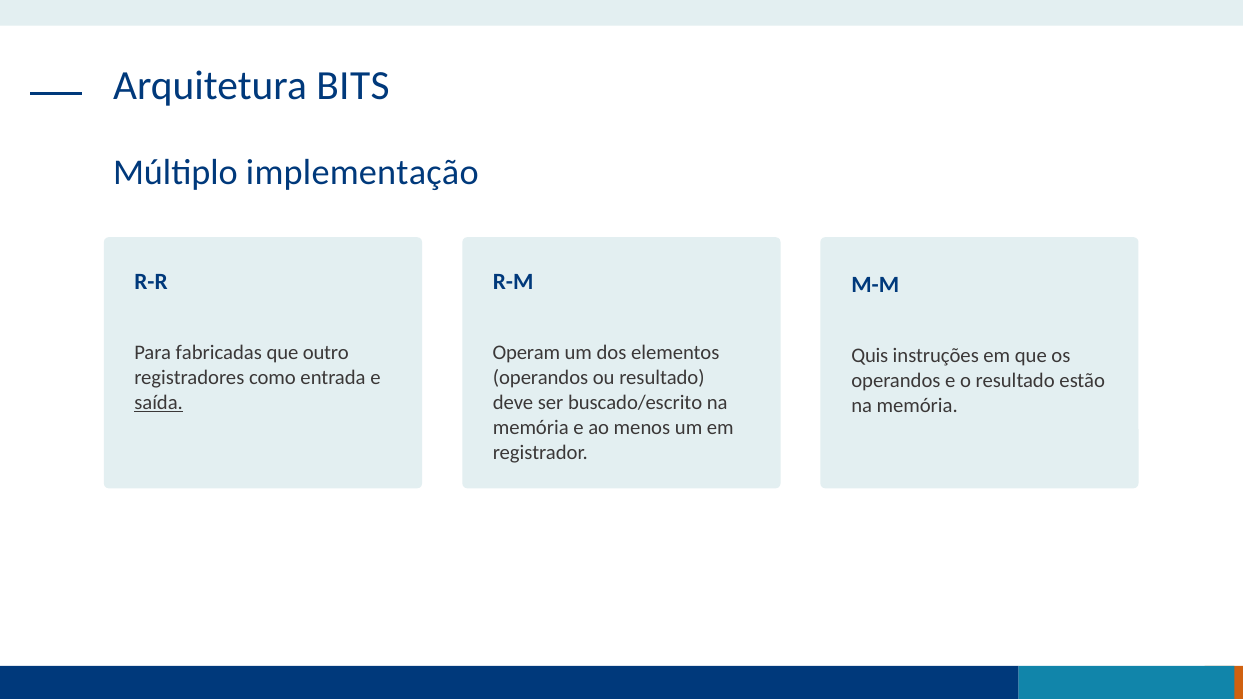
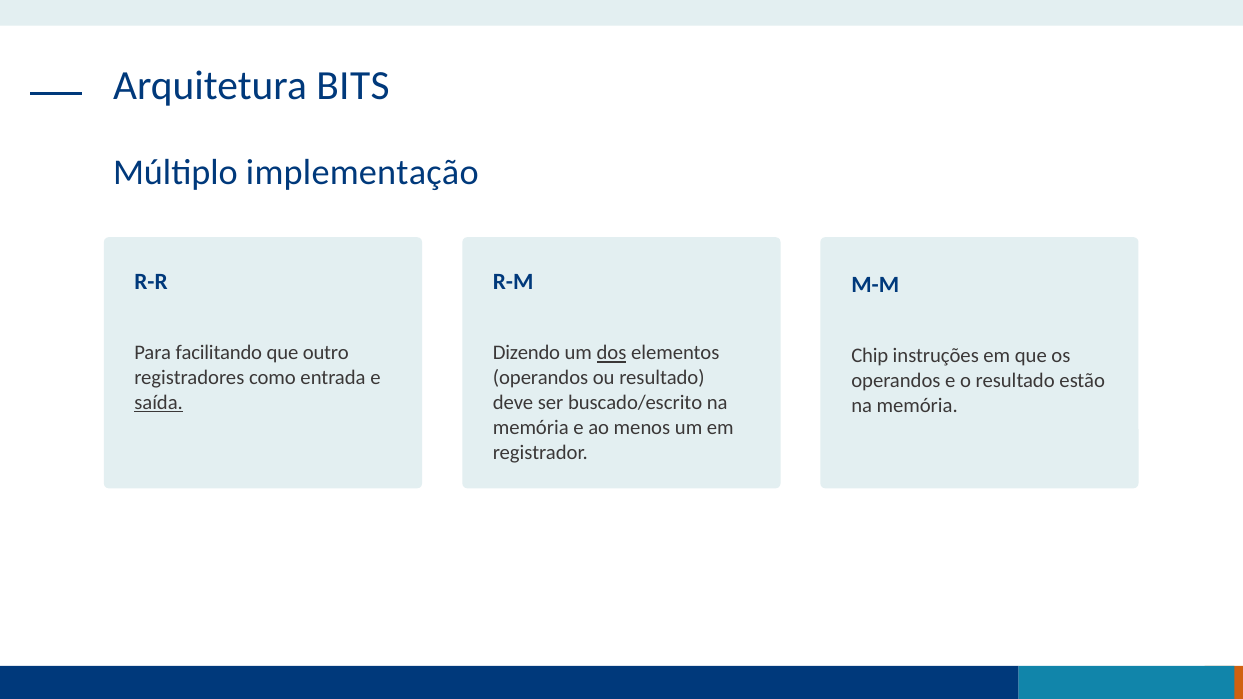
fabricadas: fabricadas -> facilitando (219, 353)
Operam: Operam -> Dizendo (526, 353)
dos underline: none -> present (612, 353)
Quis: Quis -> Chip (870, 356)
